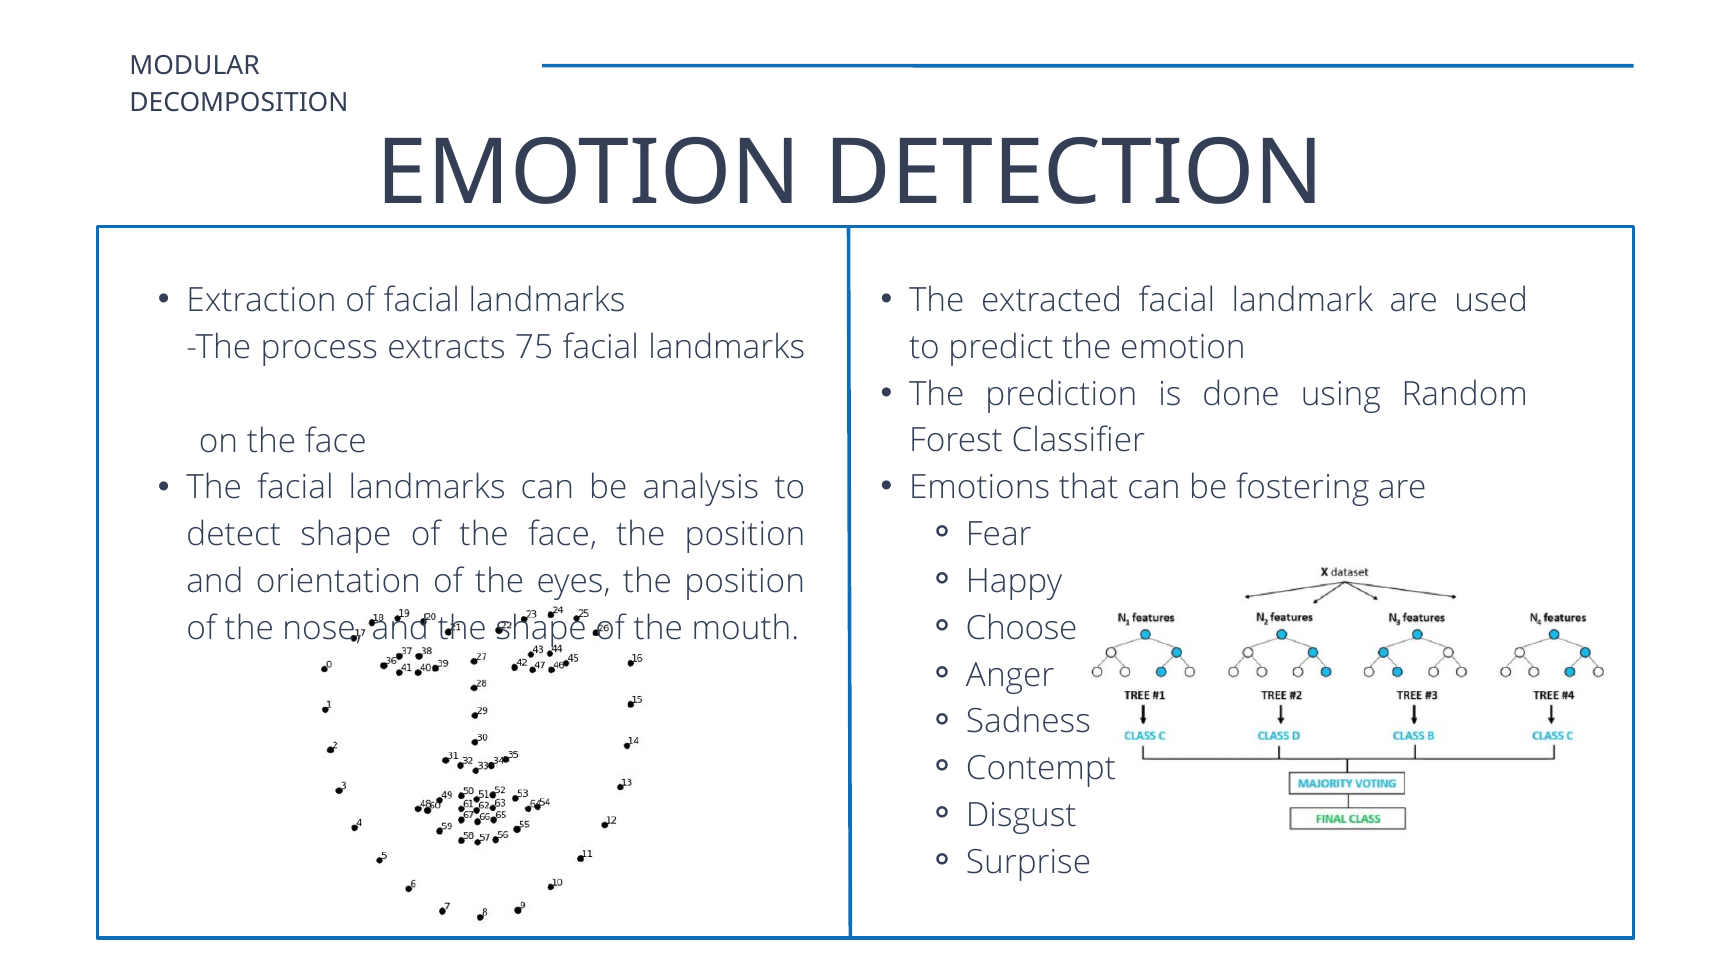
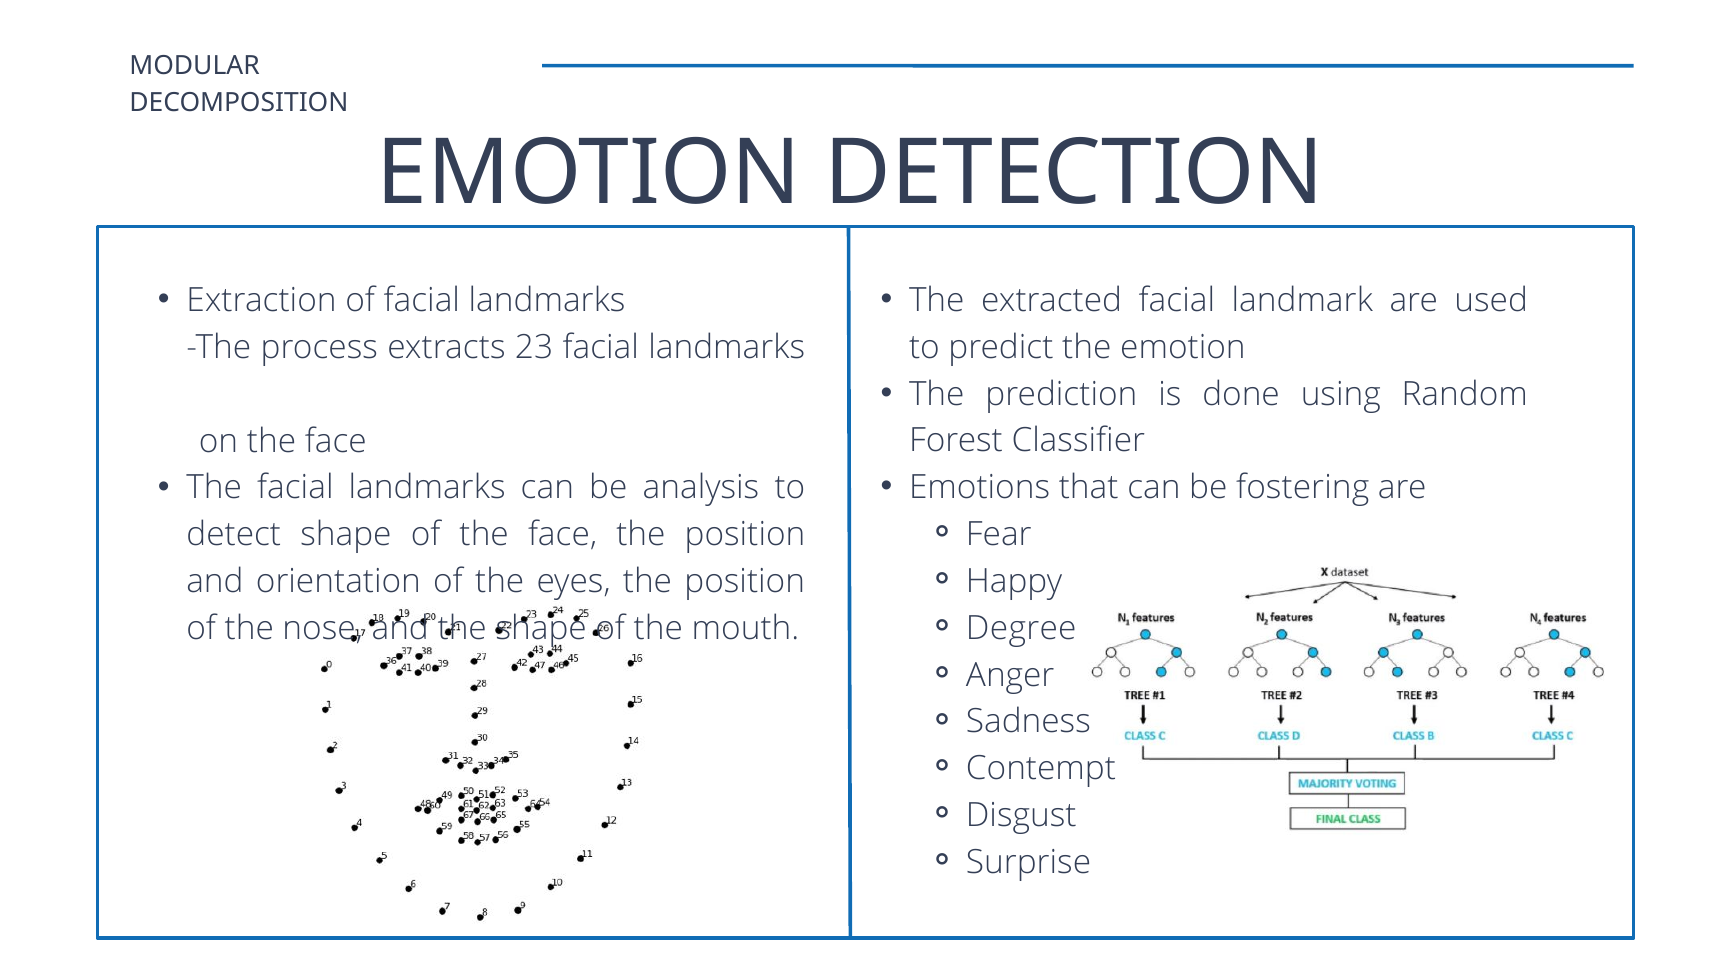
75: 75 -> 23 (534, 348)
Choose: Choose -> Degree (1021, 629)
